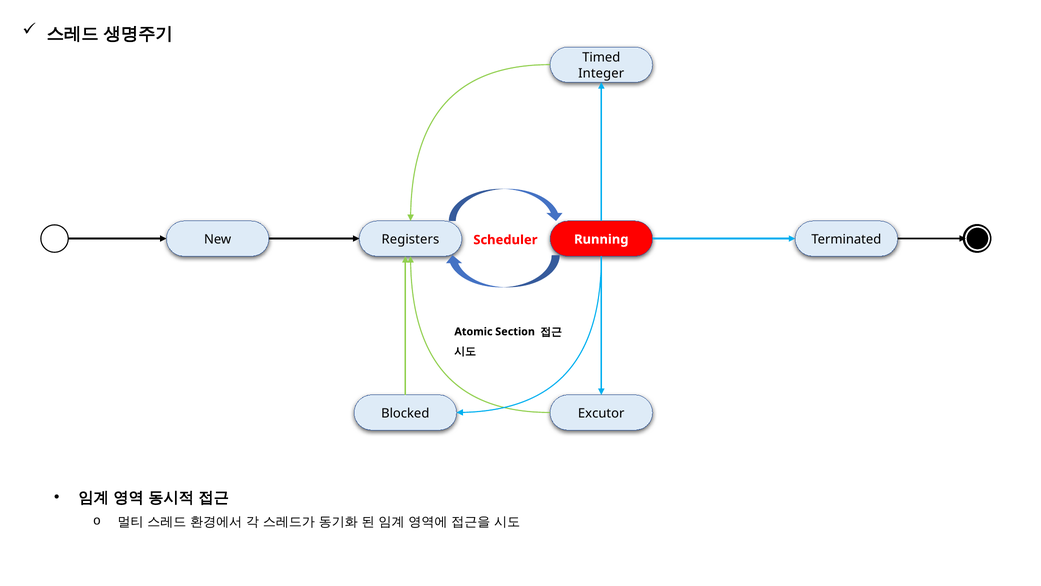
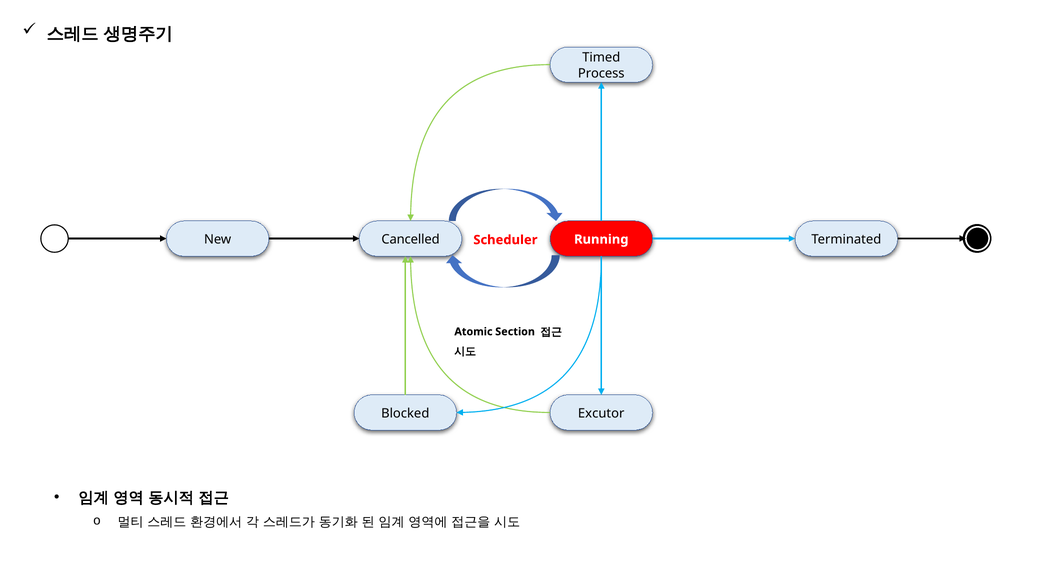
Integer: Integer -> Process (601, 73)
Registers: Registers -> Cancelled (411, 239)
